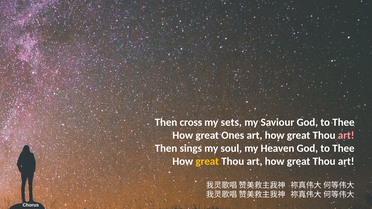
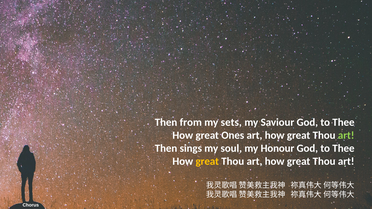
cross: cross -> from (191, 123)
art colour: pink -> light green (346, 136)
Heaven: Heaven -> Honour (277, 149)
